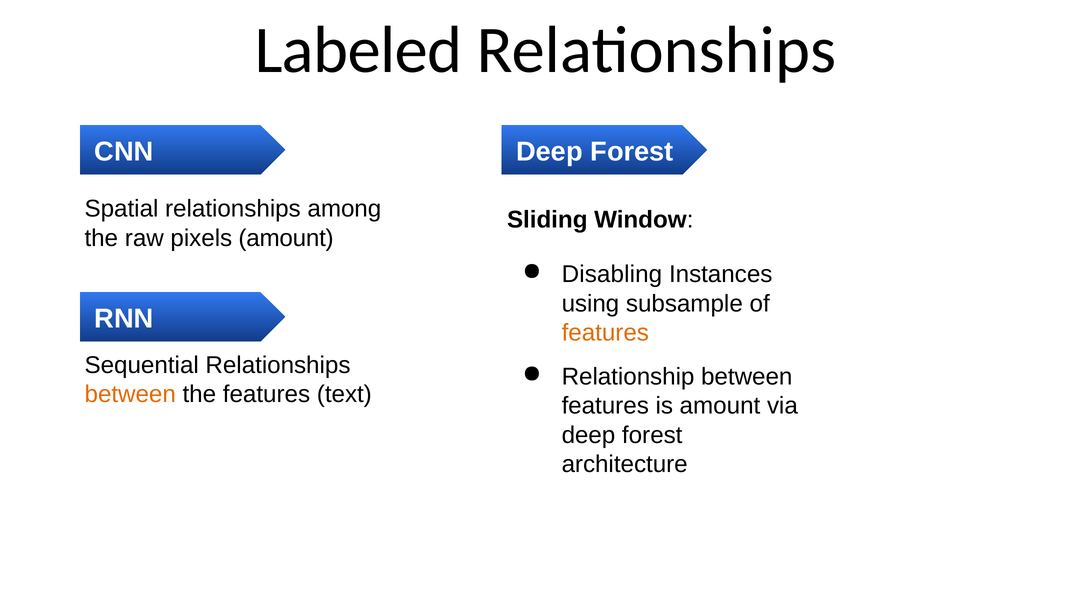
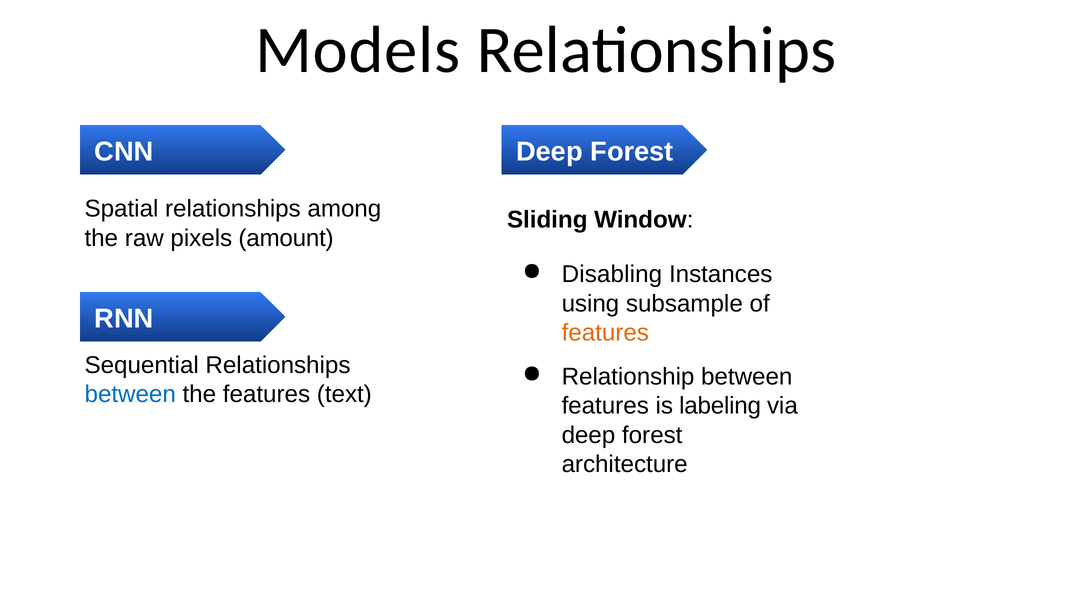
Labeled: Labeled -> Models (358, 50)
between colour: orange -> blue (130, 394)
is amount: amount -> labeling (720, 406)
